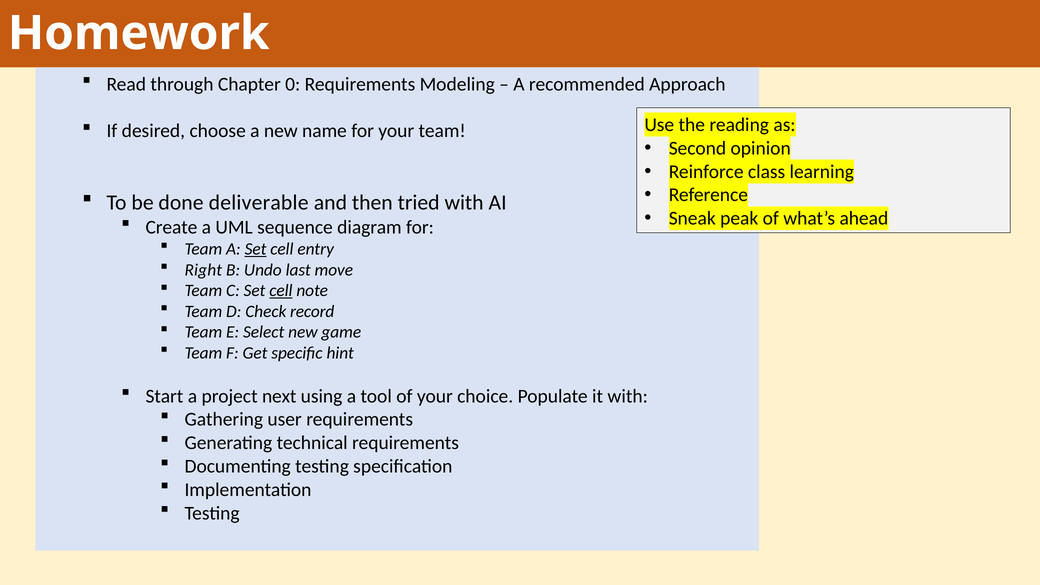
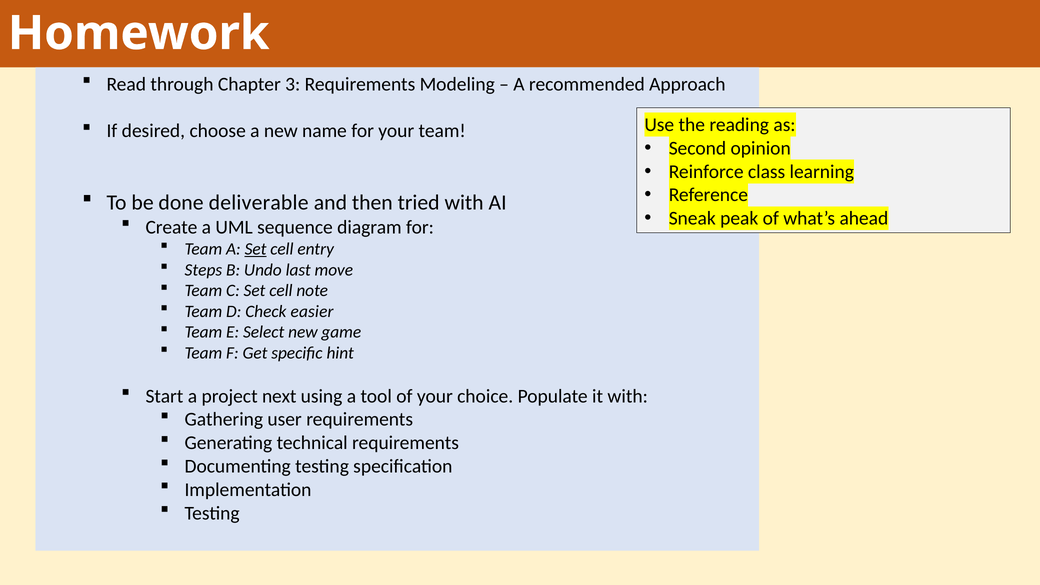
0: 0 -> 3 (293, 84)
Right: Right -> Steps (203, 270)
cell underline: present -> none (281, 291)
record: record -> easier (312, 311)
